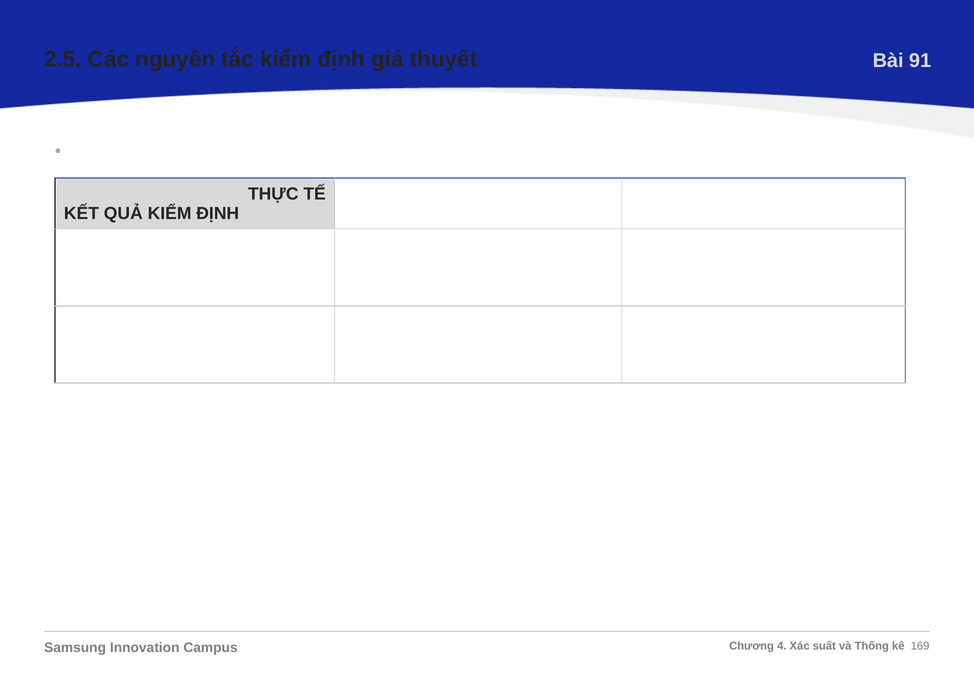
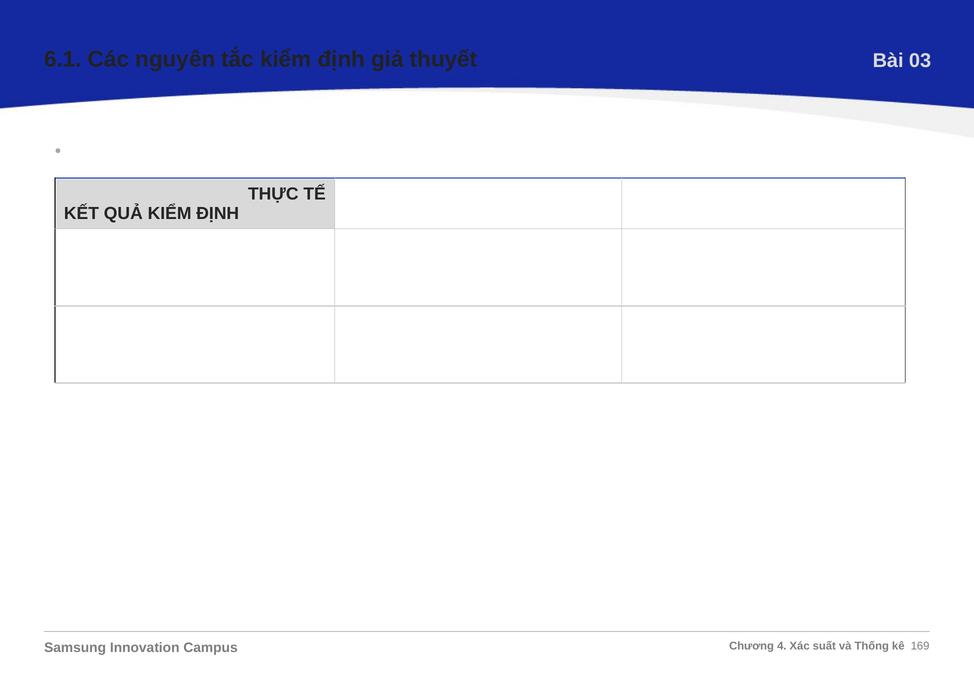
2.5: 2.5 -> 6.1 (63, 59)
91: 91 -> 03 (920, 61)
